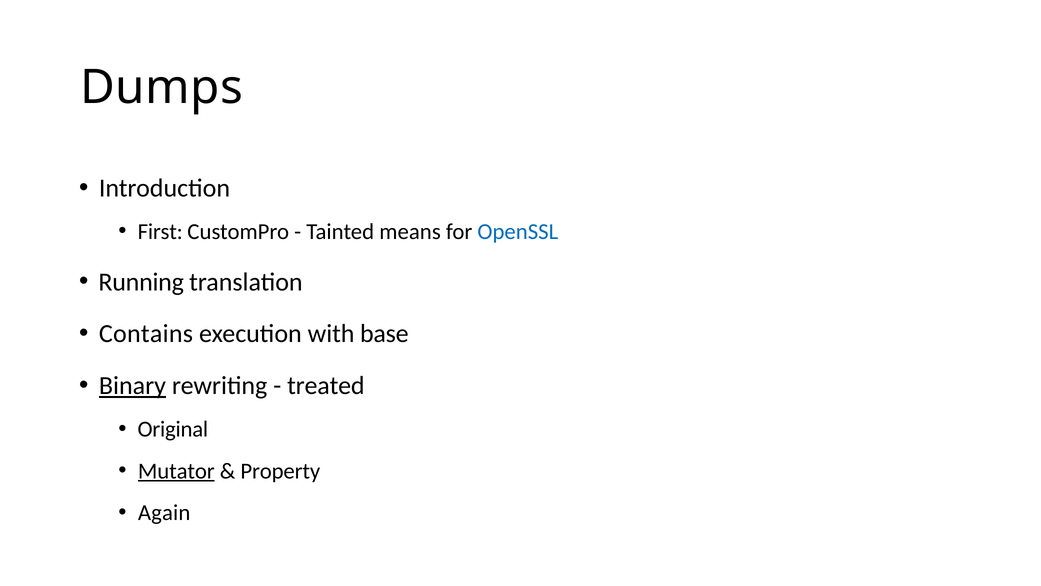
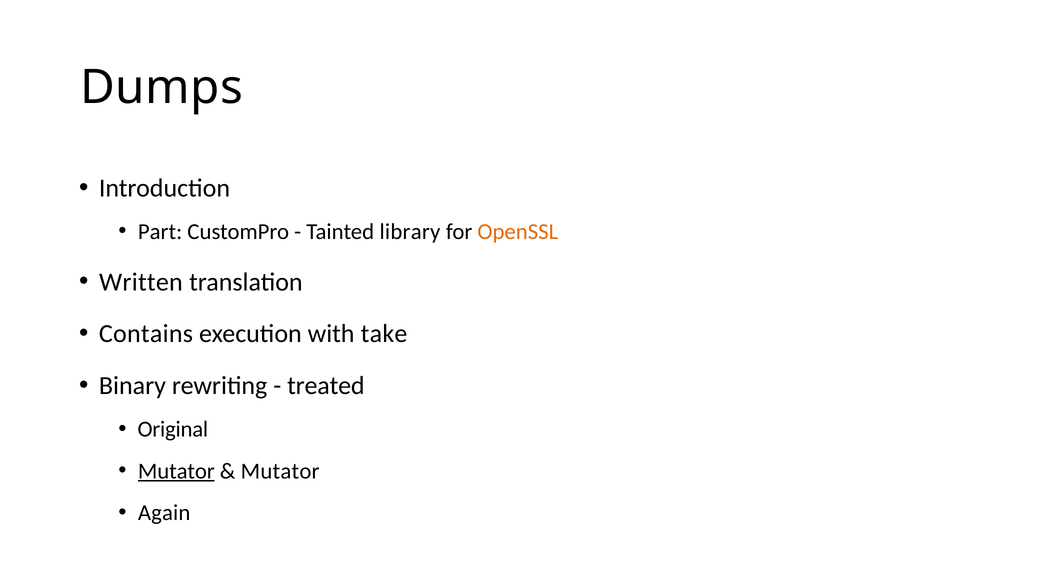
First: First -> Part (160, 232)
means: means -> library (410, 232)
OpenSSL colour: blue -> orange (518, 232)
Running: Running -> Written (141, 282)
base: base -> take (384, 334)
Binary underline: present -> none (132, 386)
Property: Property -> Mutator (280, 471)
